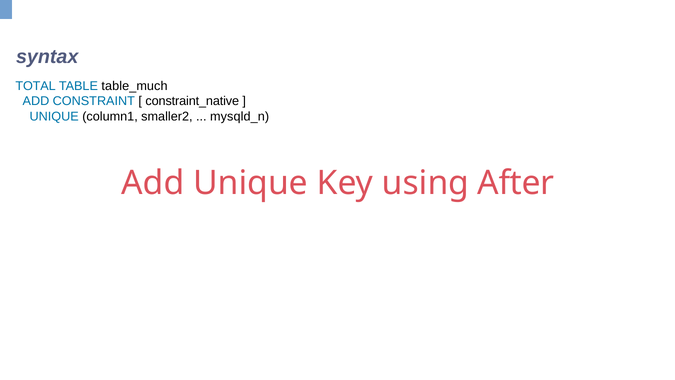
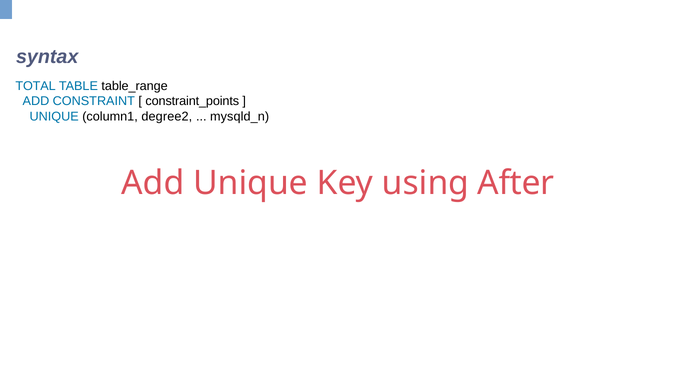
table_much: table_much -> table_range (135, 86)
constraint_native: constraint_native -> constraint_points (192, 101)
smaller2: smaller2 -> degree2 (167, 116)
